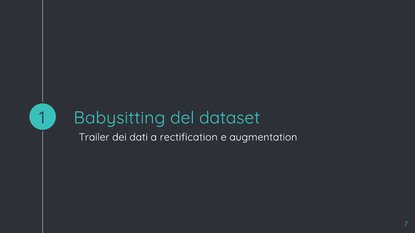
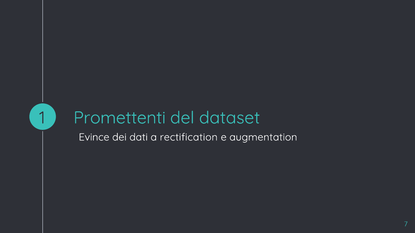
Babysitting: Babysitting -> Promettenti (120, 118)
Trailer: Trailer -> Evince (94, 137)
